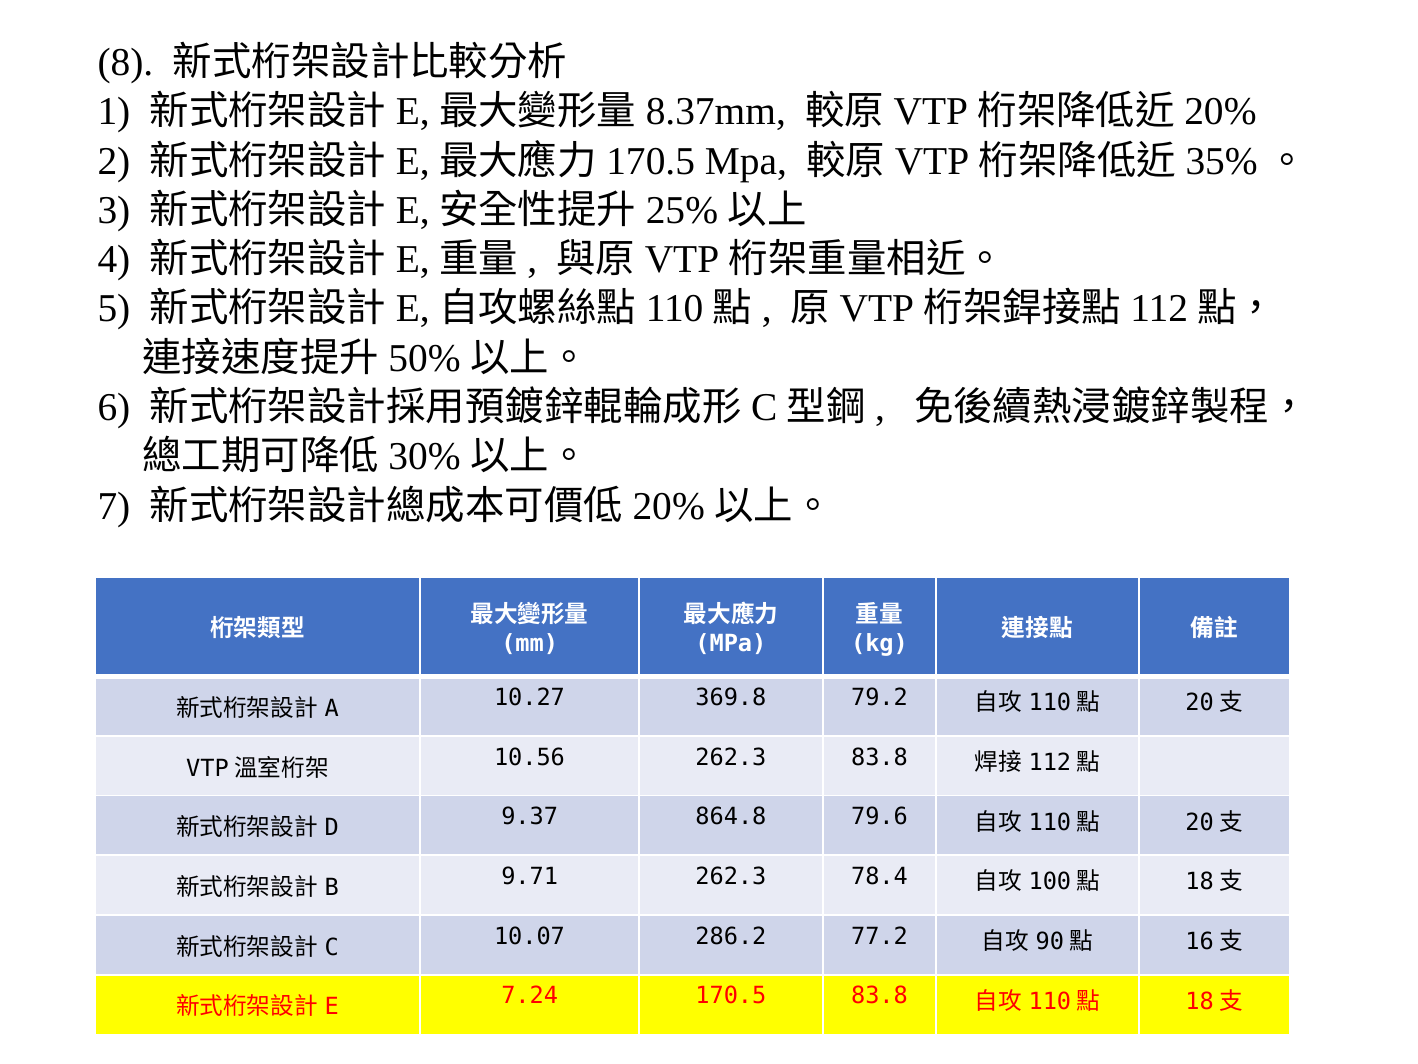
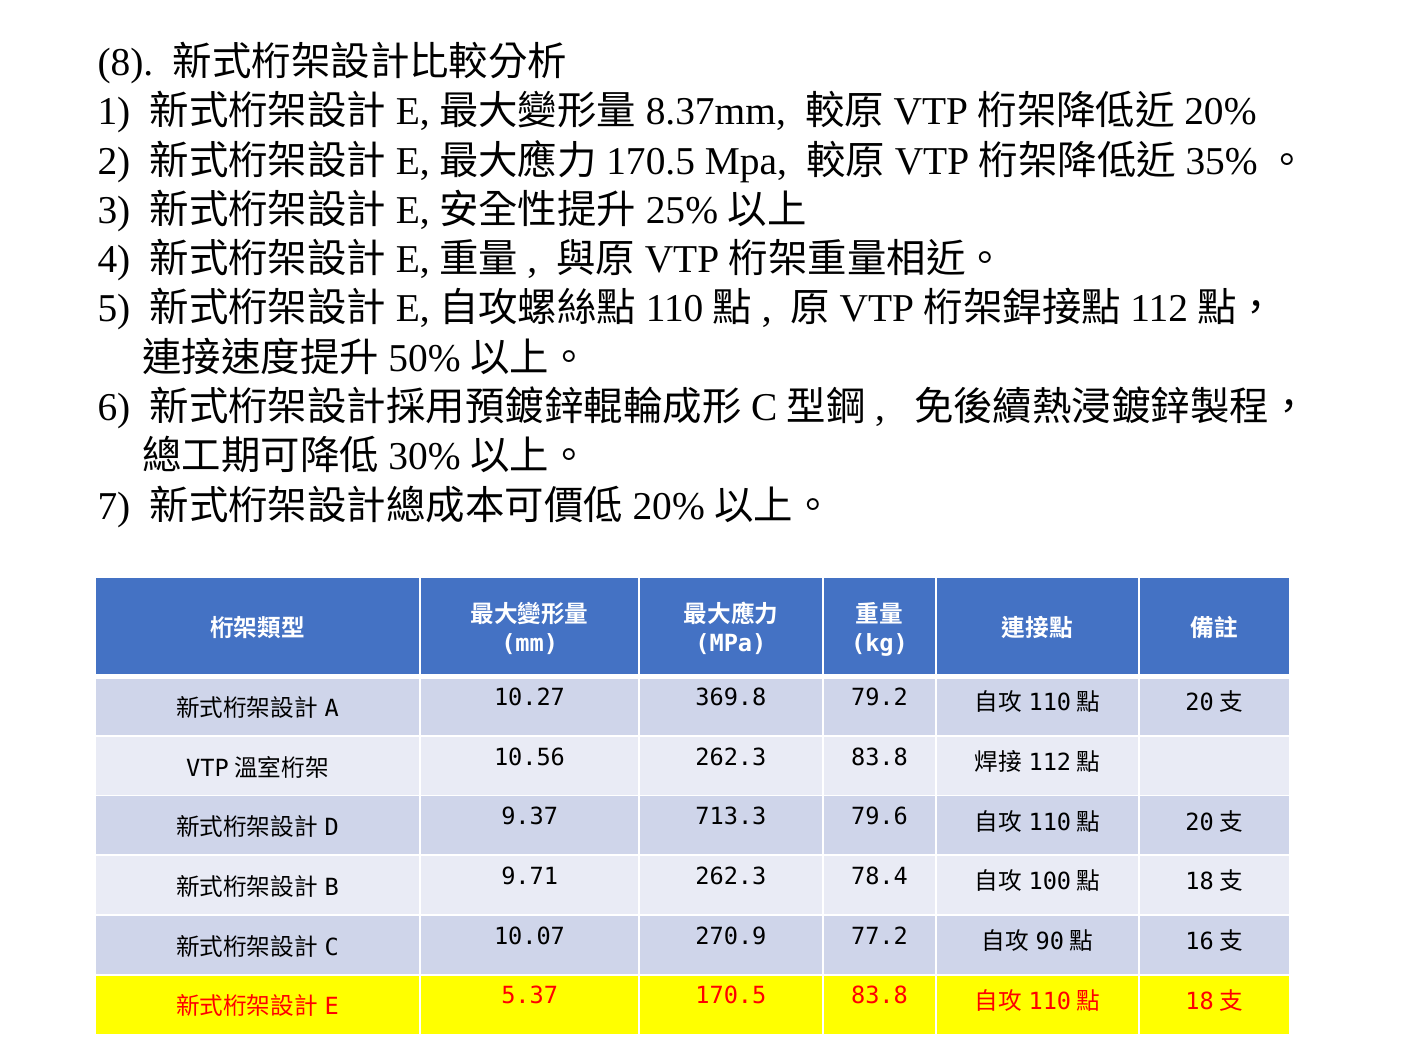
864.8: 864.8 -> 713.3 (731, 817)
286.2: 286.2 -> 270.9 (731, 936)
7.24: 7.24 -> 5.37 (530, 996)
